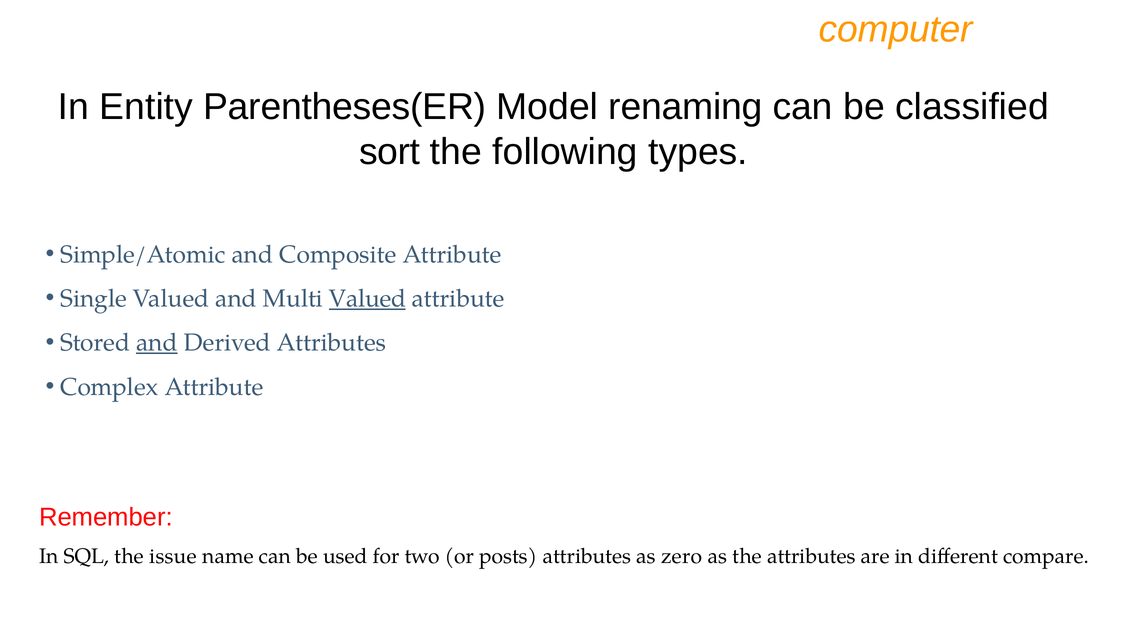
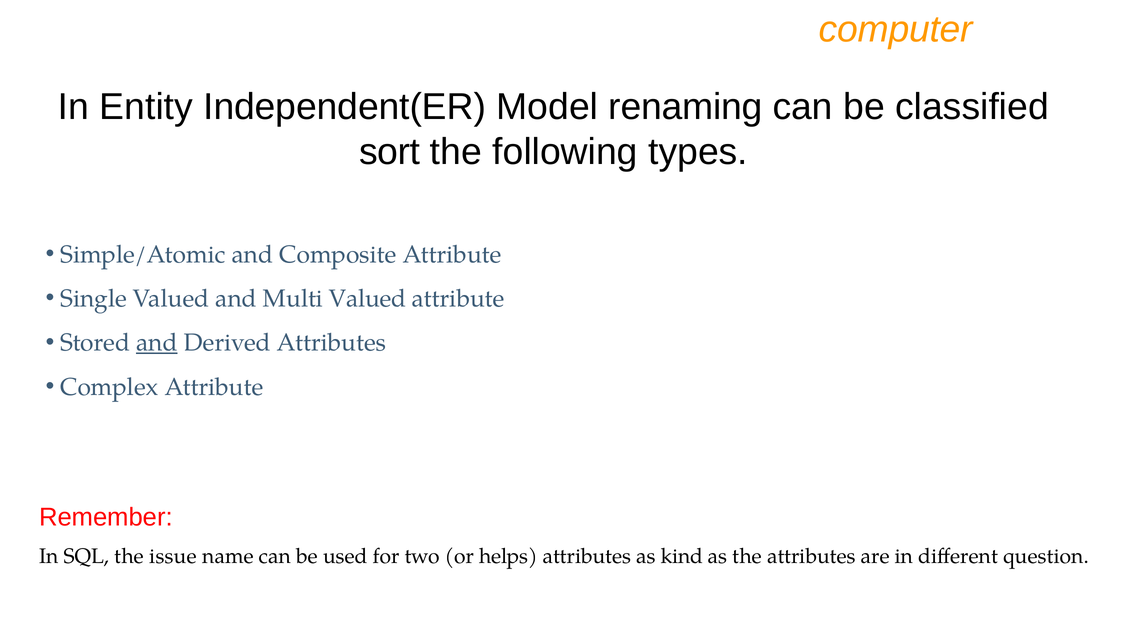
Parentheses(ER: Parentheses(ER -> Independent(ER (345, 107)
Valued underline: present -> none (367, 298)
posts: posts -> helps (508, 556)
zero: zero -> kind (682, 556)
compare: compare -> question (1046, 556)
